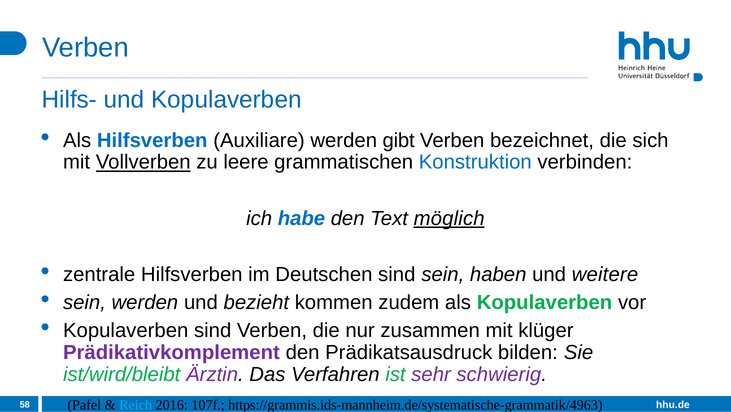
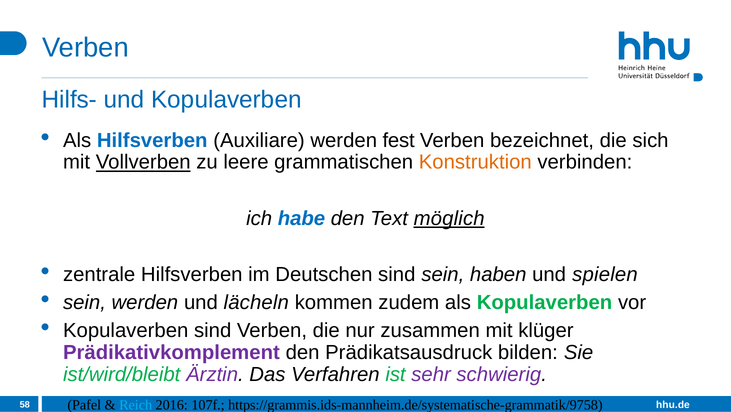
gibt: gibt -> fest (399, 140)
Konstruktion colour: blue -> orange (475, 162)
weitere: weitere -> spielen (605, 274)
bezieht: bezieht -> lächeln (256, 302)
https://grammis.ids-mannheim.de/systematische-grammatik/4963: https://grammis.ids-mannheim.de/systematische-grammatik/4963 -> https://grammis.ids-mannheim.de/systematische-grammatik/9758 (415, 405)
